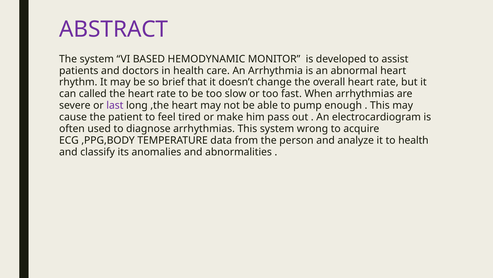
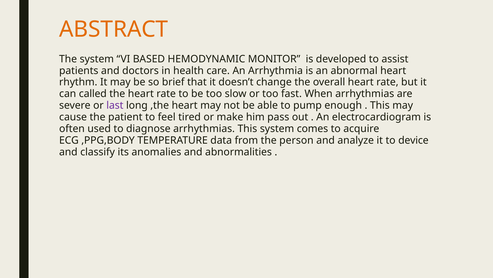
ABSTRACT colour: purple -> orange (114, 29)
wrong: wrong -> comes (312, 128)
to health: health -> device (413, 140)
